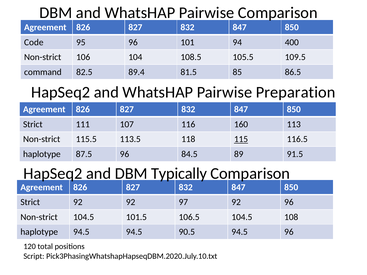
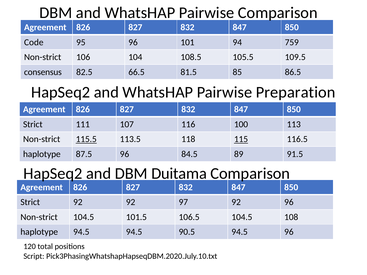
400: 400 -> 759 (292, 42)
command: command -> consensus (43, 72)
89.4: 89.4 -> 66.5 (136, 72)
160: 160 -> 100 (241, 124)
115.5 underline: none -> present (86, 139)
Typically: Typically -> Duitama (179, 174)
